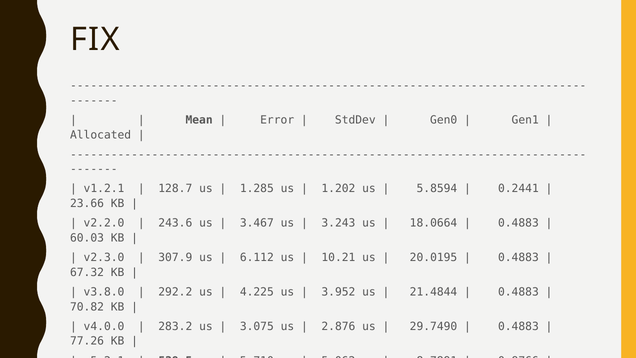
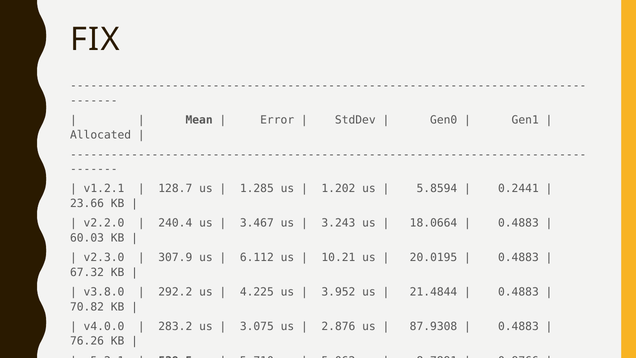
243.6: 243.6 -> 240.4 (175, 223)
29.7490: 29.7490 -> 87.9308 (433, 326)
77.26: 77.26 -> 76.26 (87, 341)
